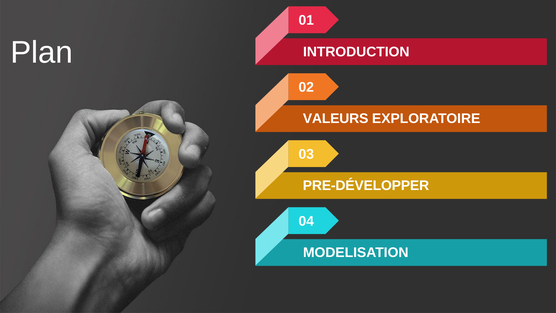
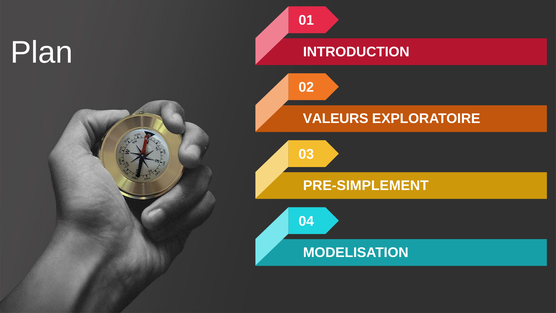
PRE-DÉVELOPPER: PRE-DÉVELOPPER -> PRE-SIMPLEMENT (366, 186)
